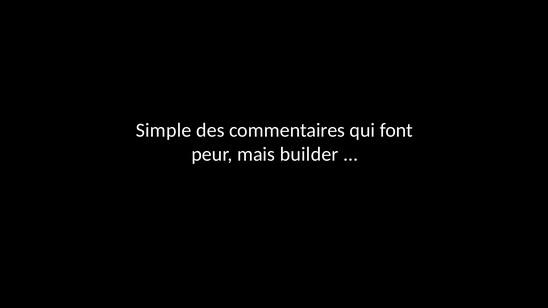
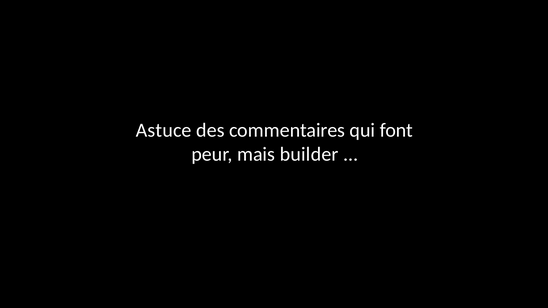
Simple: Simple -> Astuce (164, 130)
